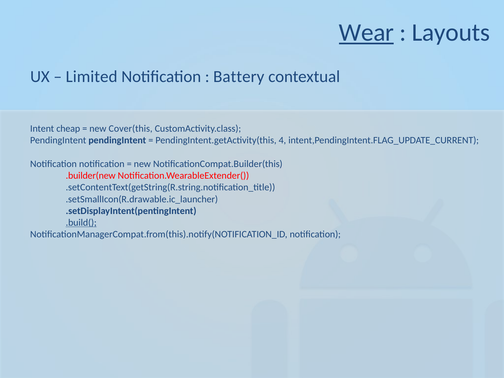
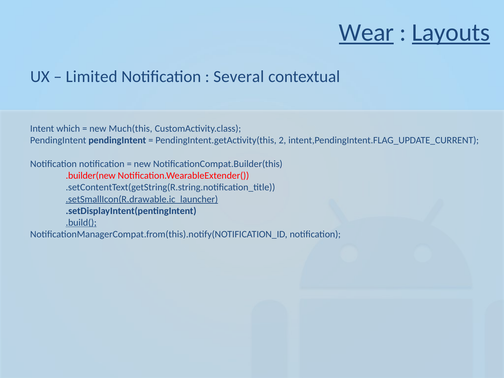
Layouts underline: none -> present (451, 33)
Battery: Battery -> Several (239, 77)
cheap: cheap -> which (68, 129)
Cover(this: Cover(this -> Much(this (131, 129)
4: 4 -> 2 (282, 140)
.setSmallIcon(R.drawable.ic_launcher underline: none -> present (142, 199)
